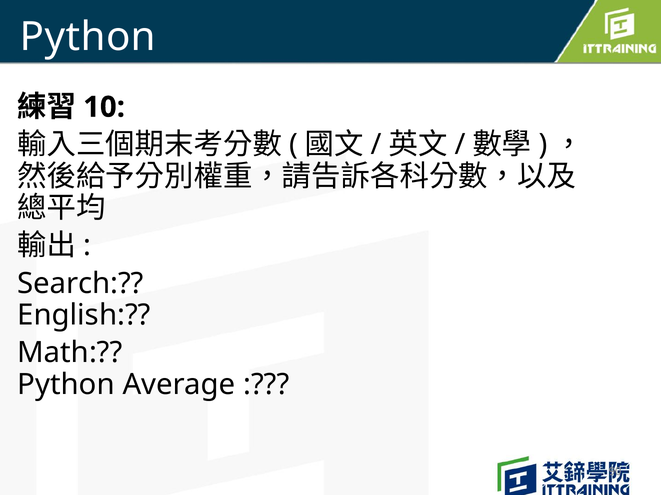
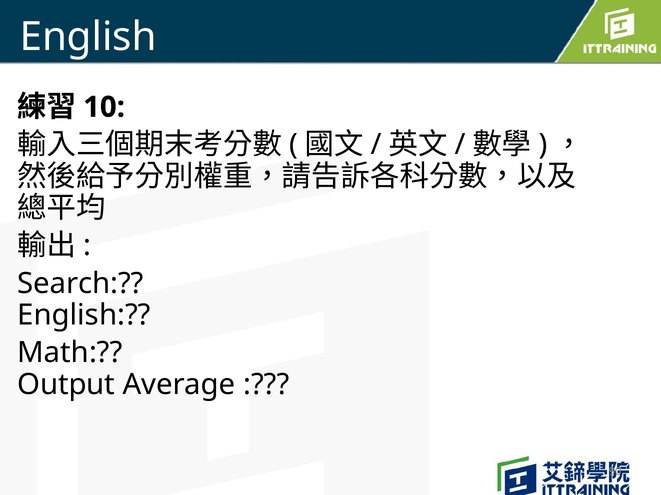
Python: Python -> English (88, 37)
Python: Python -> Output (66, 385)
